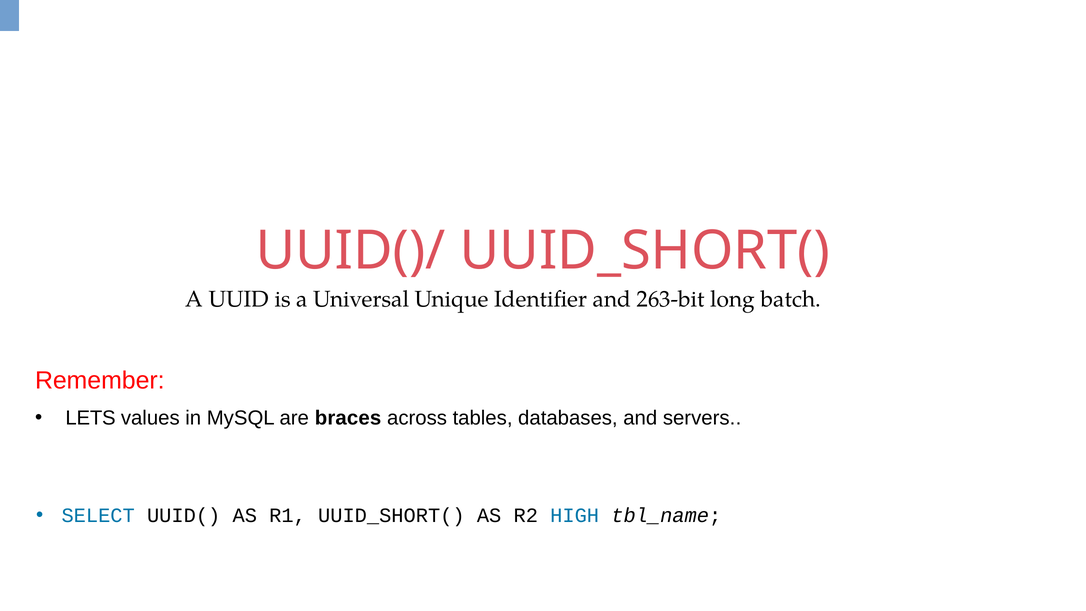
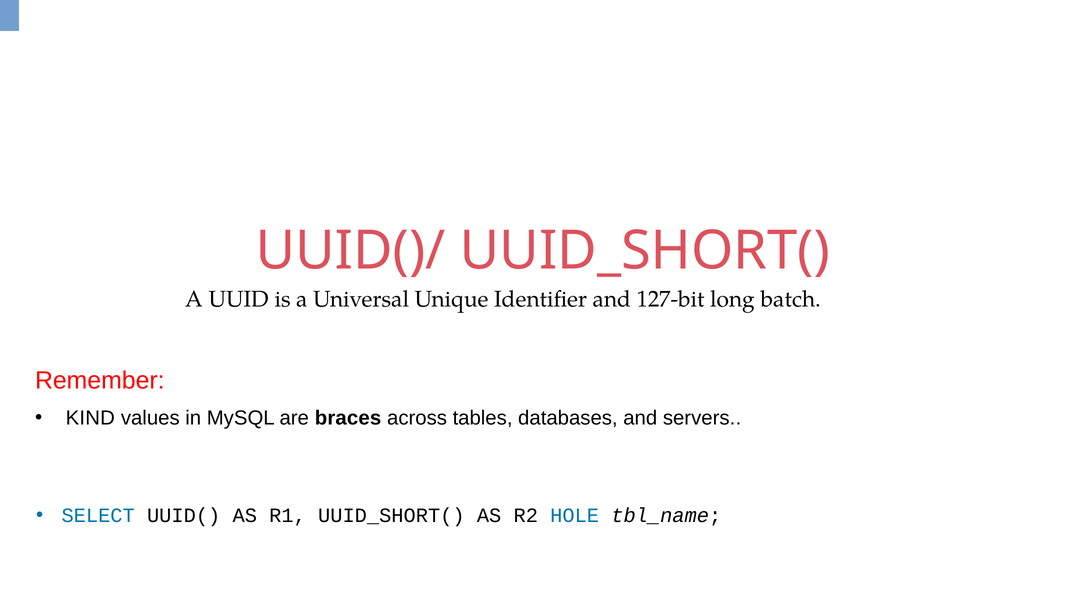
263-bit: 263-bit -> 127-bit (671, 299)
LETS: LETS -> KIND (90, 418)
HIGH: HIGH -> HOLE (575, 515)
